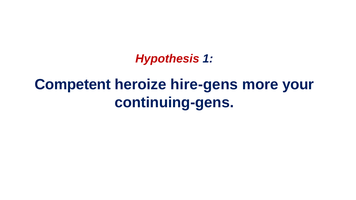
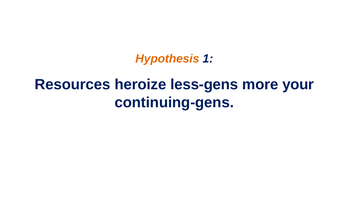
Hypothesis colour: red -> orange (167, 59)
Competent: Competent -> Resources (73, 85)
hire-gens: hire-gens -> less-gens (204, 85)
